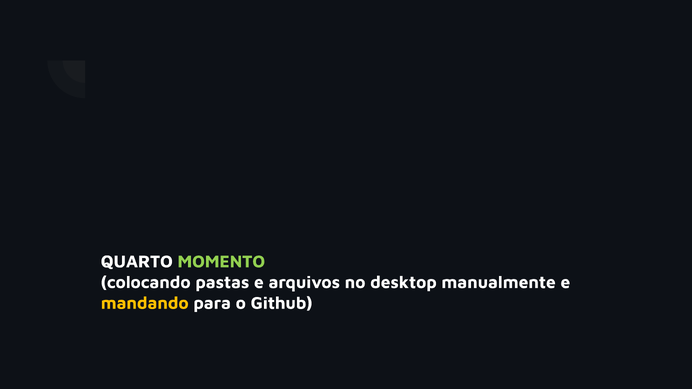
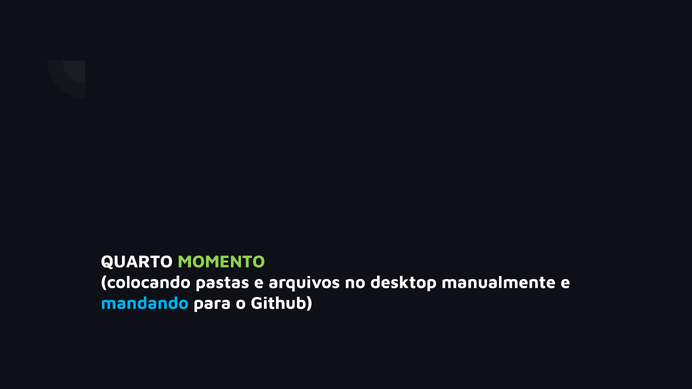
mandando colour: yellow -> light blue (145, 303)
